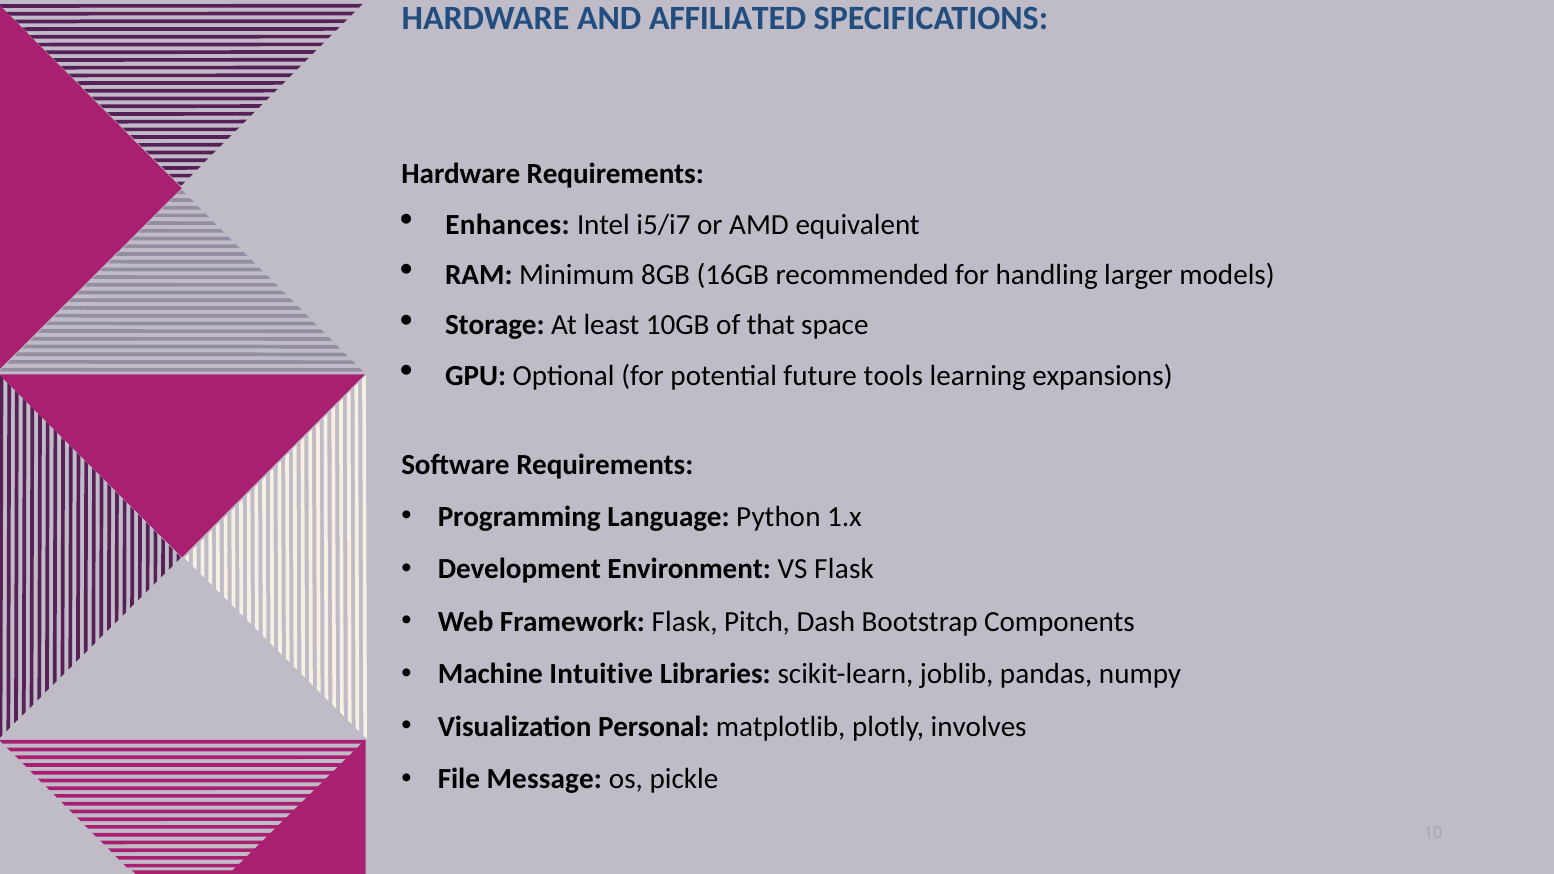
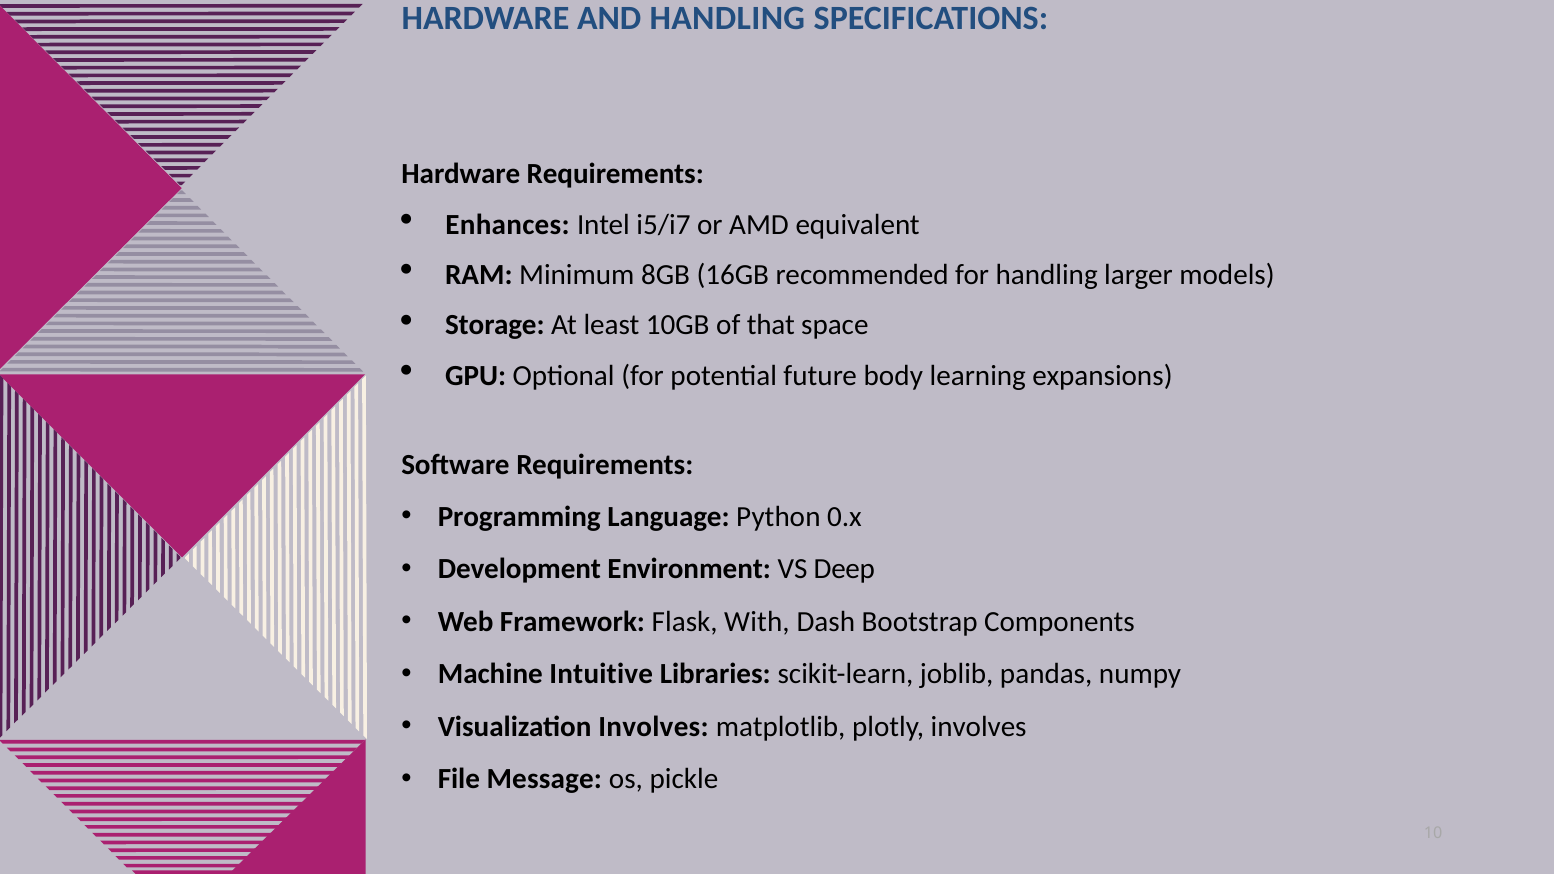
AND AFFILIATED: AFFILIATED -> HANDLING (727, 18)
tools: tools -> body (893, 376)
1.x: 1.x -> 0.x (844, 517)
VS Flask: Flask -> Deep (844, 569)
Pitch: Pitch -> With (757, 622)
Visualization Personal: Personal -> Involves (653, 727)
